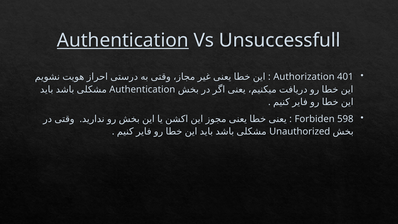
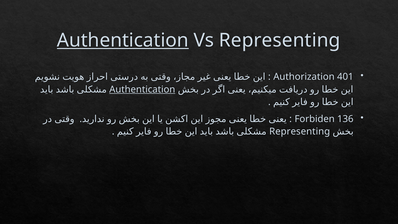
Vs Unsuccessfull: Unsuccessfull -> Representing (280, 40)
Authentication underline: none -> present (142, 89)
598: 598 -> 136 (345, 119)
Unauthorized: Unauthorized -> Representing (300, 131)
